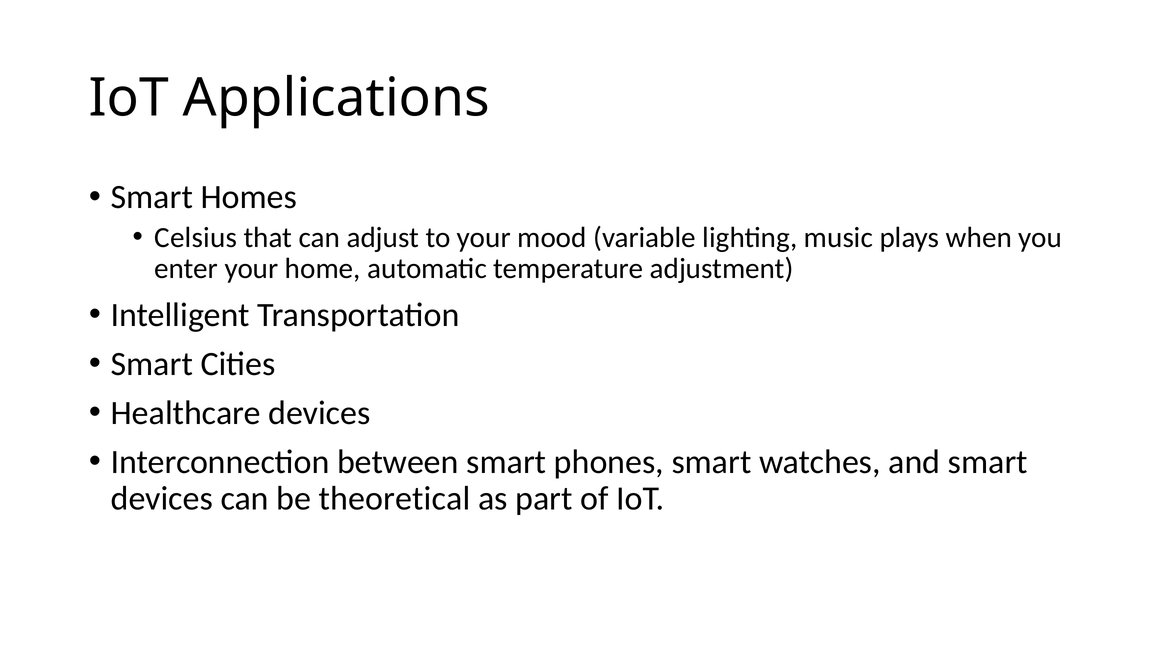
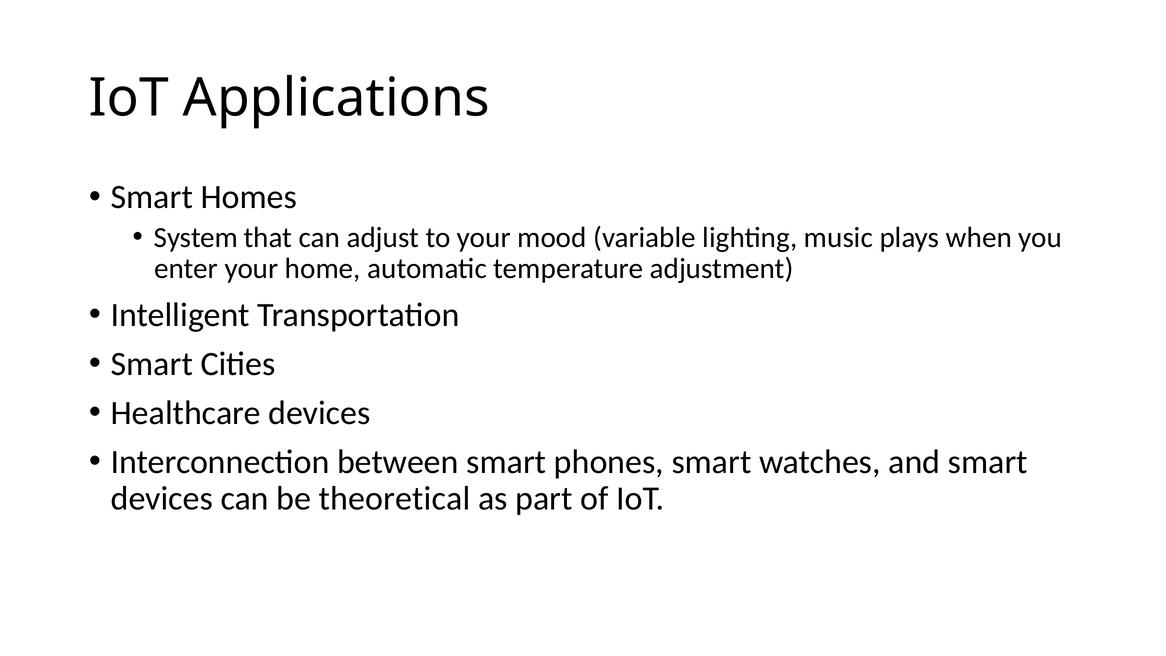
Celsius: Celsius -> System (196, 237)
